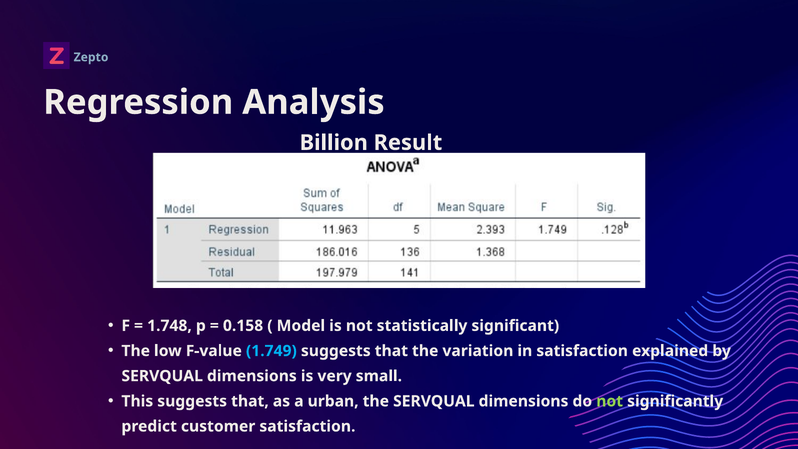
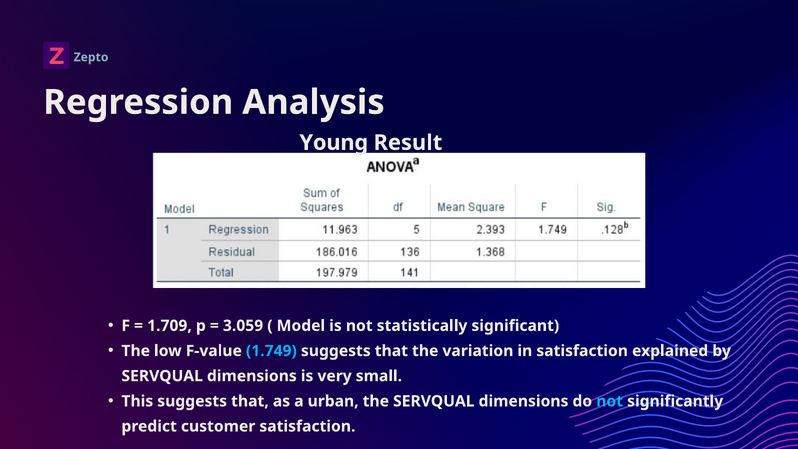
Billion: Billion -> Young (334, 143)
1.748: 1.748 -> 1.709 (169, 326)
0.158: 0.158 -> 3.059 (243, 326)
not colour: light green -> light blue (610, 401)
